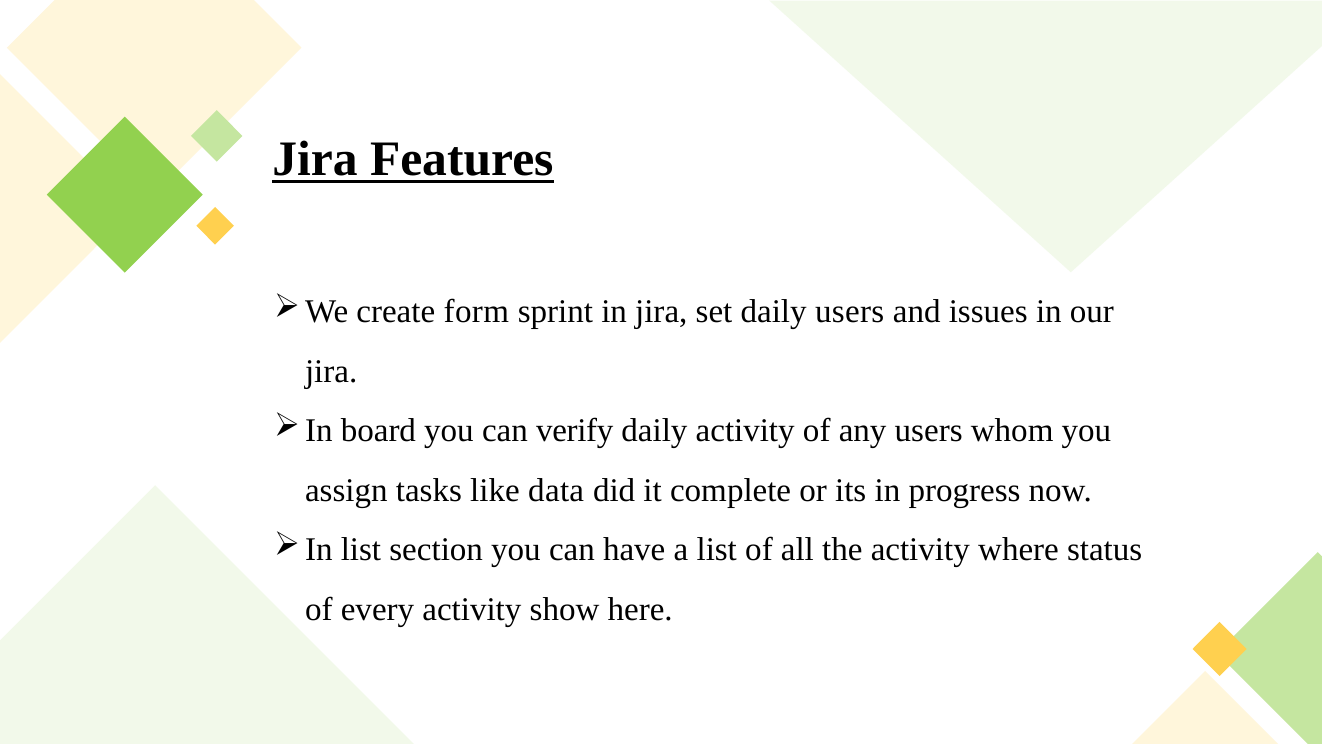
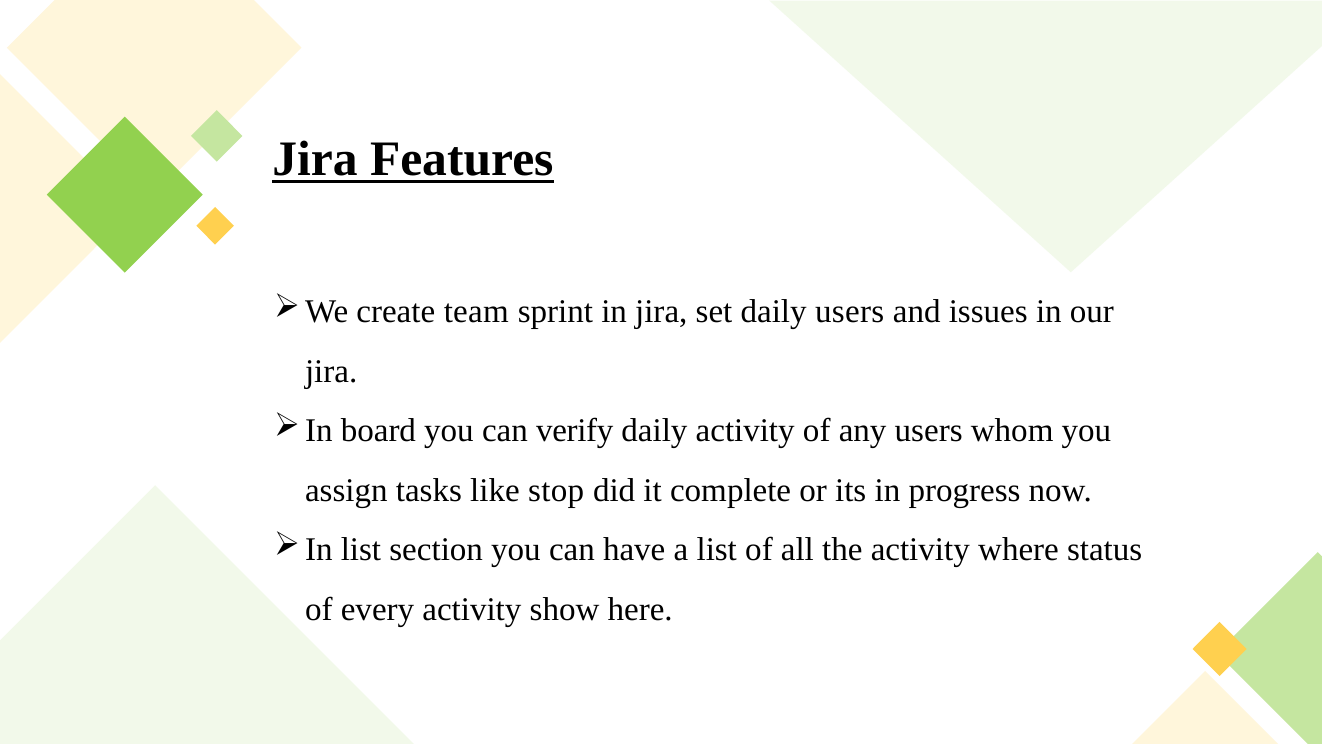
form: form -> team (476, 311)
data: data -> stop (556, 490)
